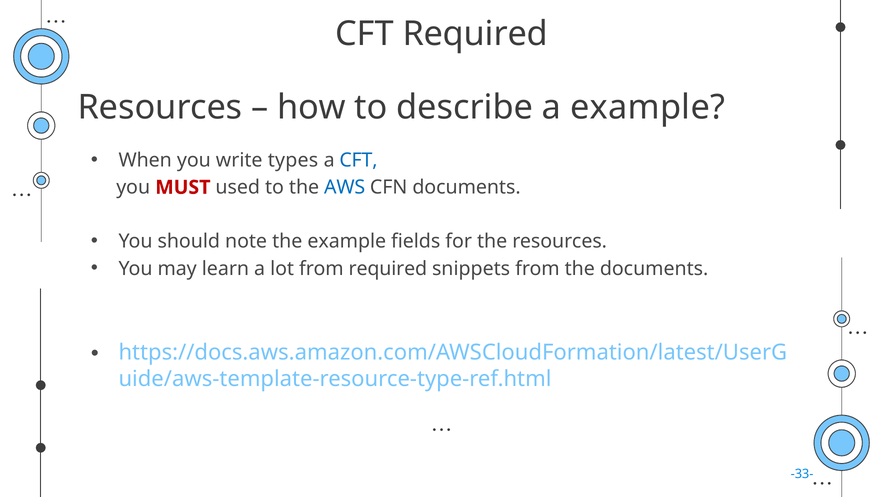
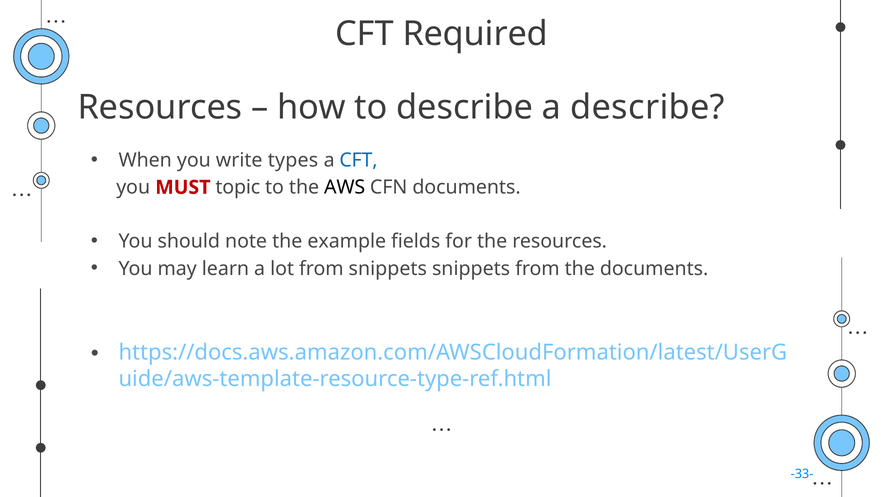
a example: example -> describe (648, 107)
used: used -> topic (238, 187)
AWS colour: blue -> black (345, 187)
from required: required -> snippets (388, 268)
